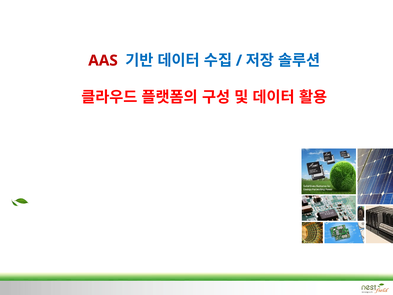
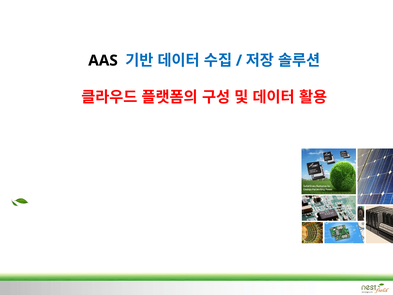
AAS colour: red -> black (103, 61)
